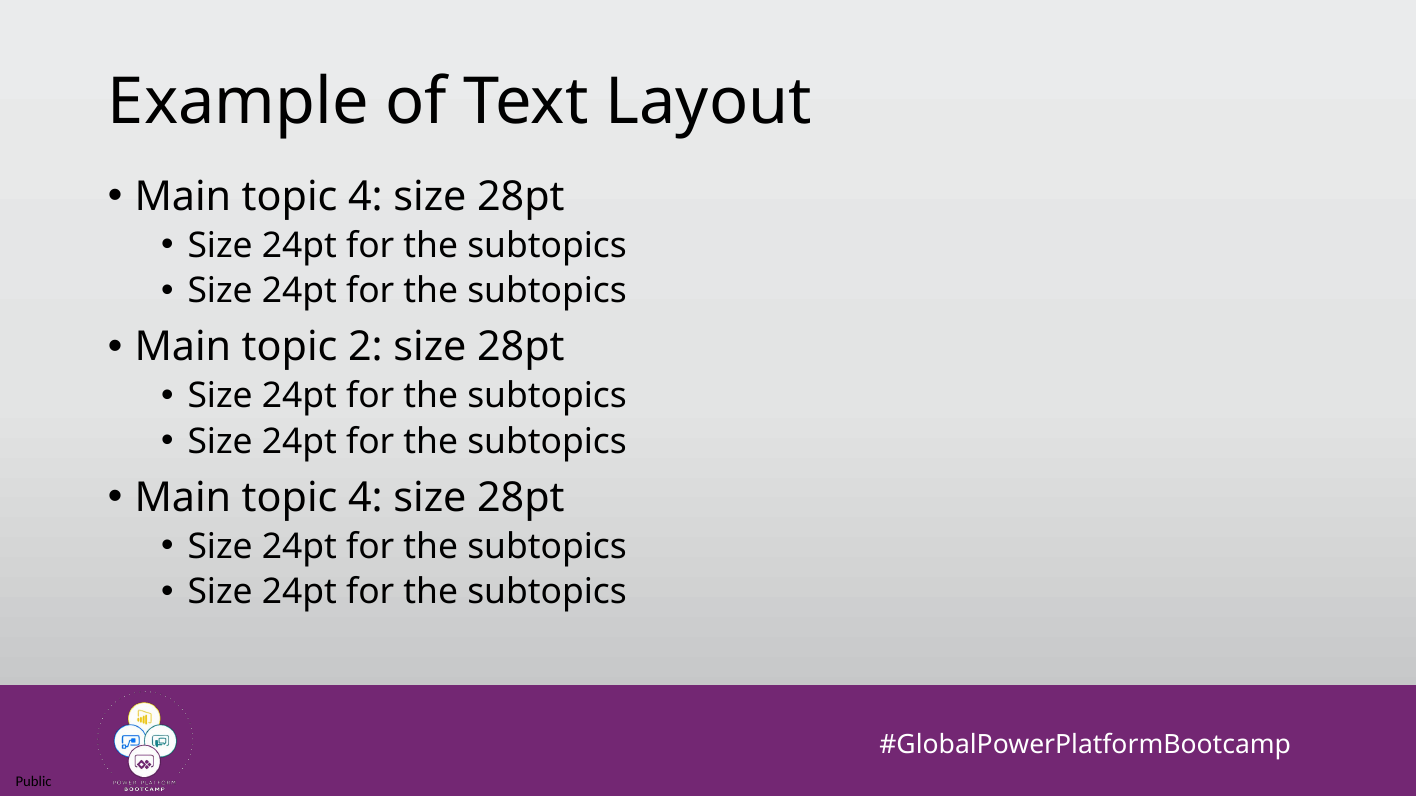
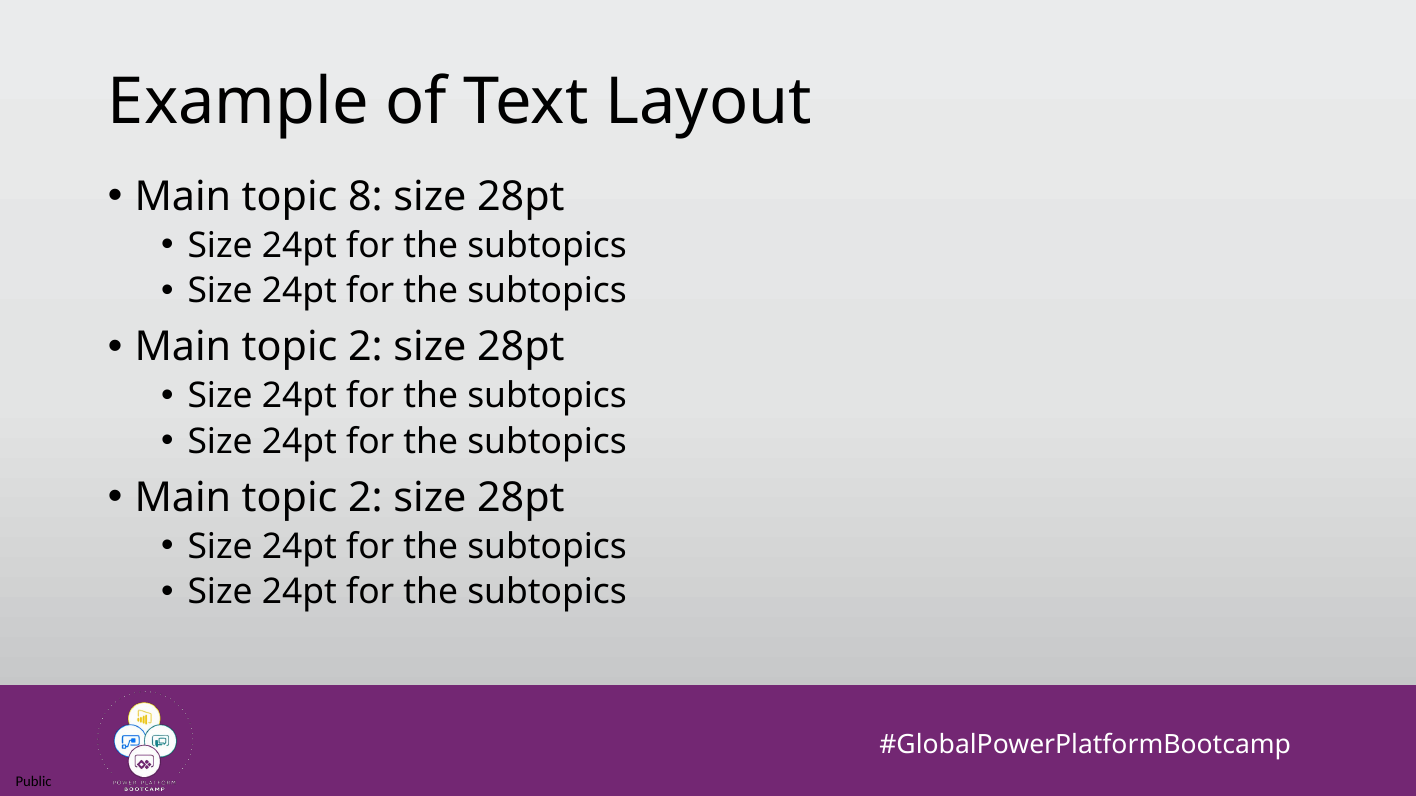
4: 4 -> 8 (365, 197)
4: 4 -> 2 (365, 498)
